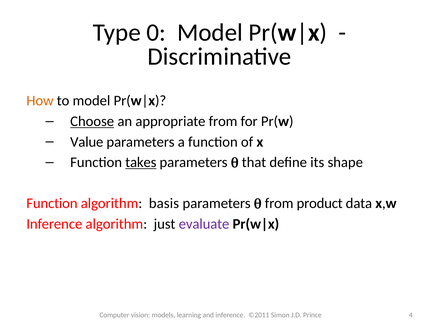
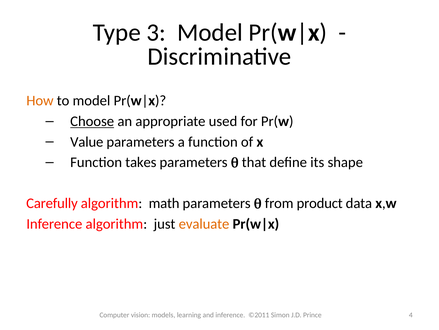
0: 0 -> 3 (156, 32)
appropriate from: from -> used (223, 121)
takes underline: present -> none (141, 162)
Function: Function -> Carefully (52, 203)
basis: basis -> math (164, 203)
evaluate colour: purple -> orange (204, 223)
